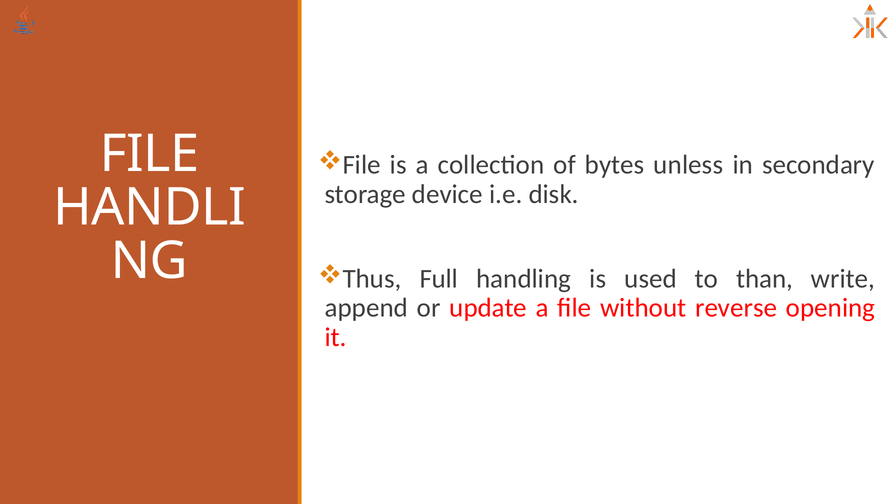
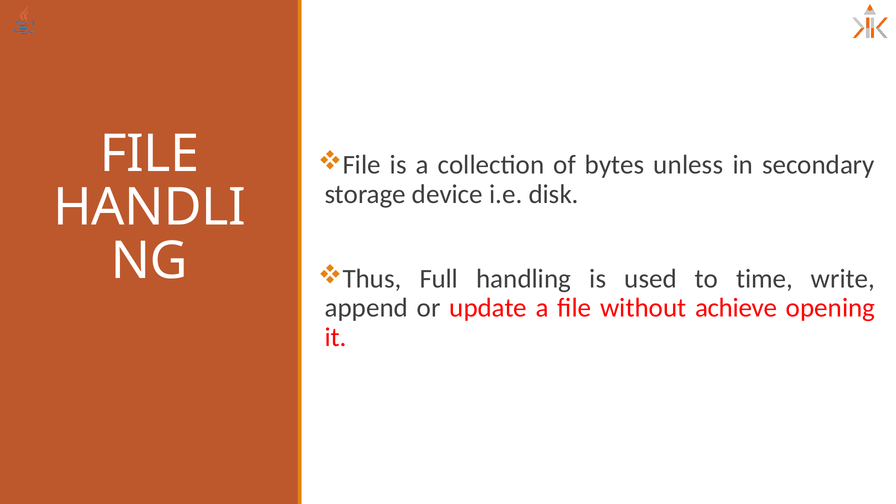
than: than -> time (764, 279)
reverse: reverse -> achieve (736, 308)
